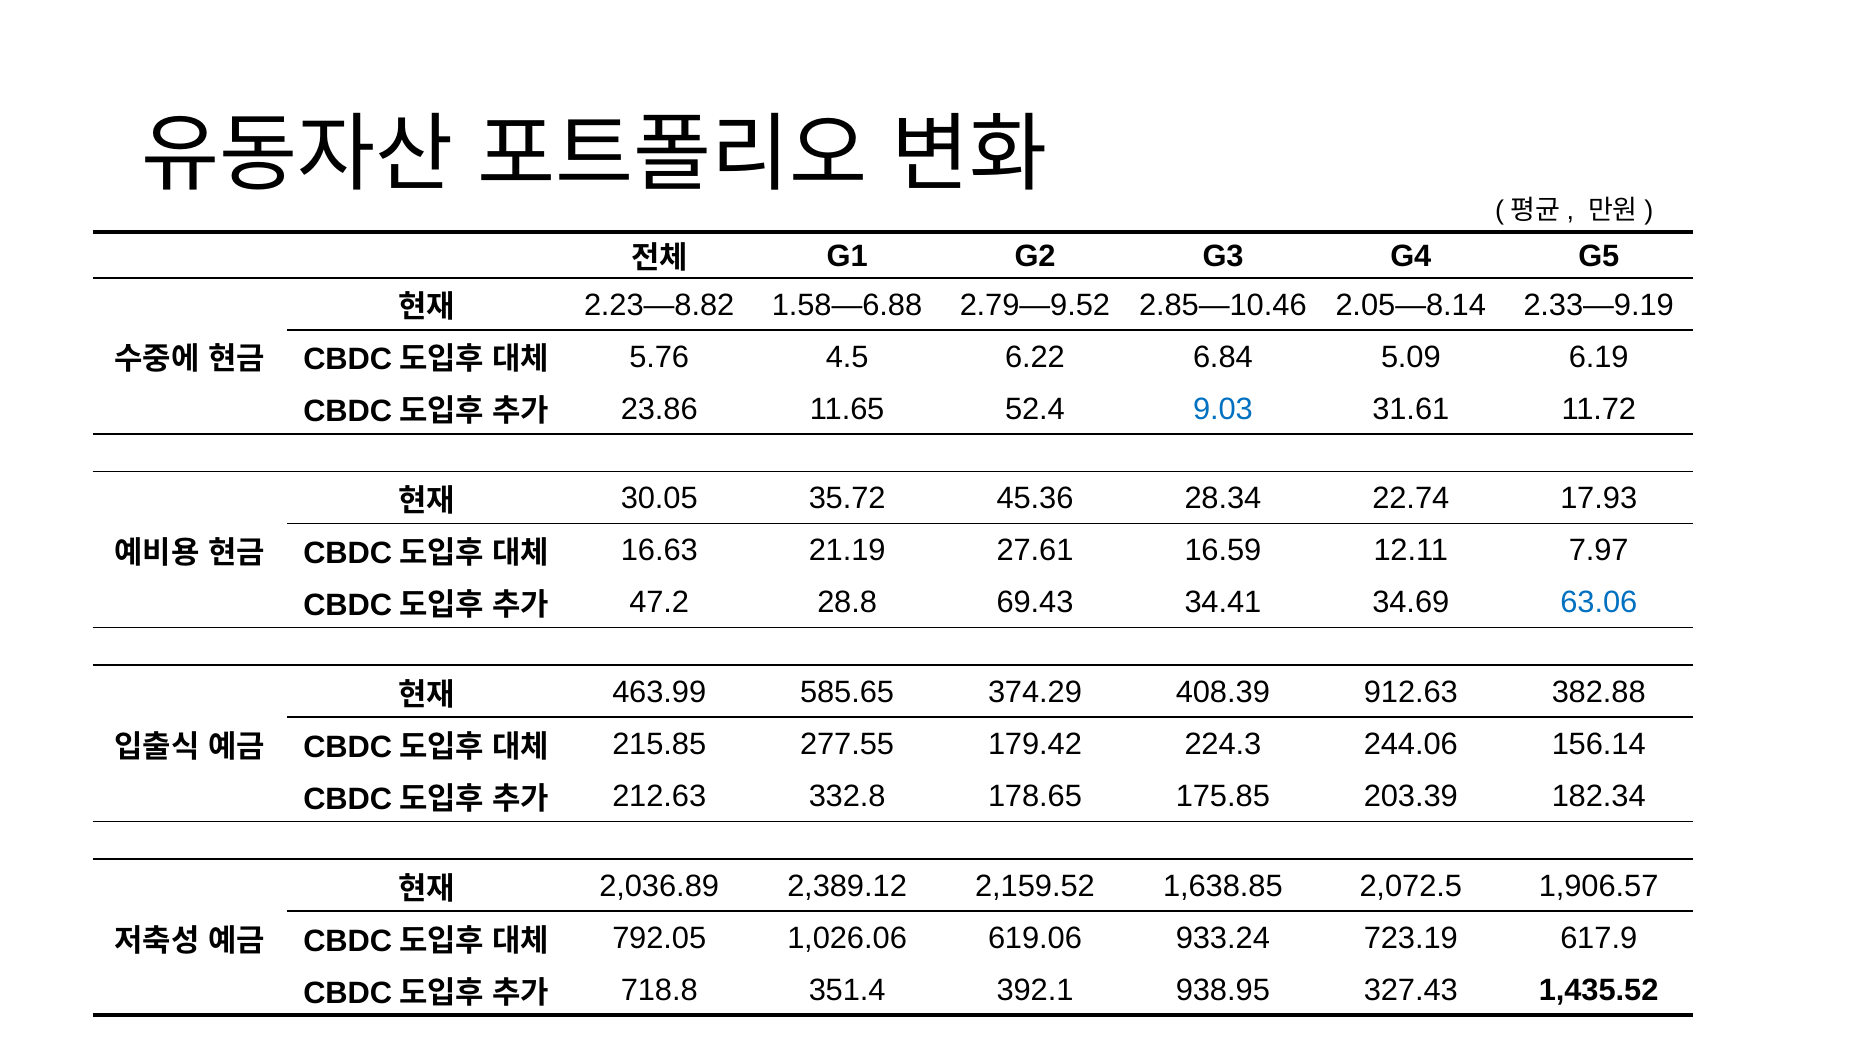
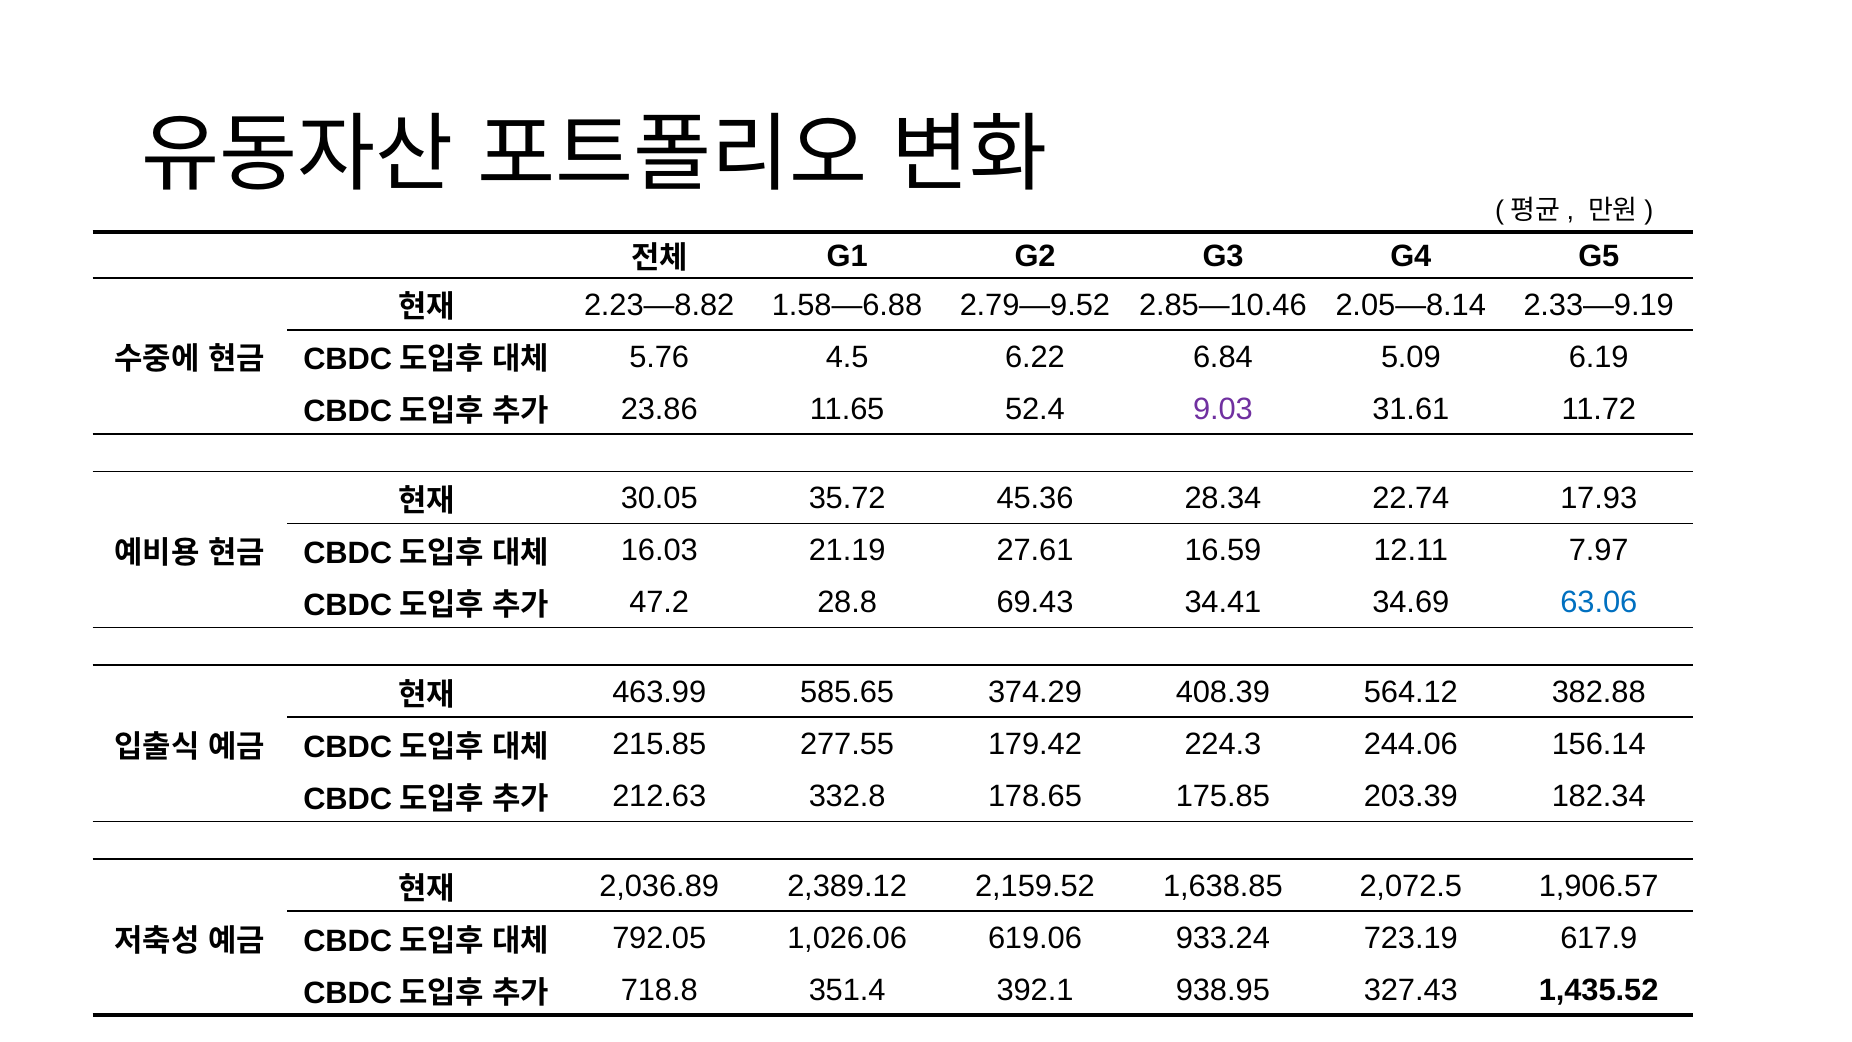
9.03 colour: blue -> purple (1223, 409)
16.63: 16.63 -> 16.03 (659, 551)
912.63: 912.63 -> 564.12 (1411, 692)
